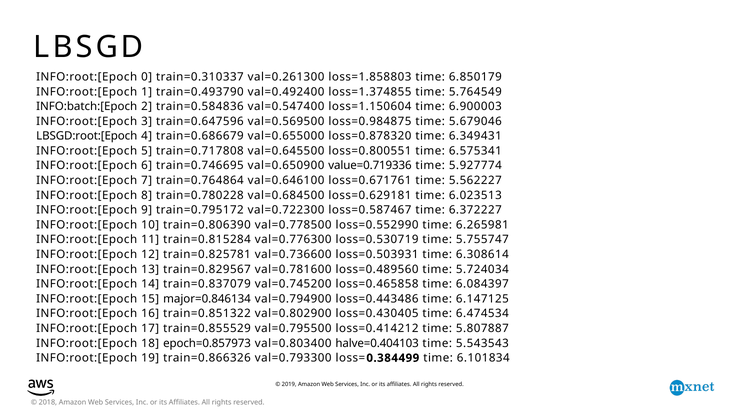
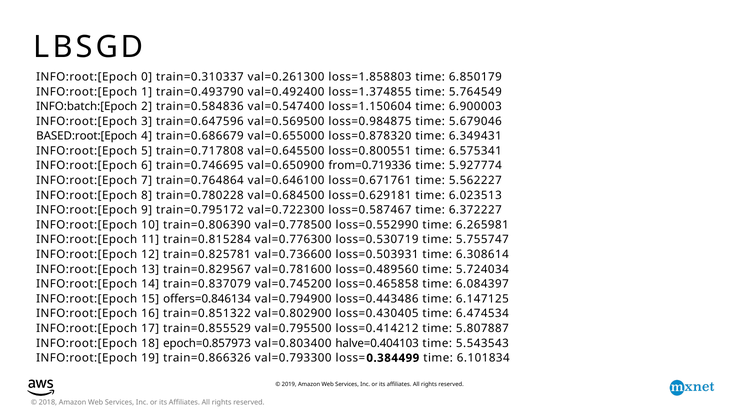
LBSGD:root:[Epoch: LBSGD:root:[Epoch -> BASED:root:[Epoch (87, 136)
value=0.719336: value=0.719336 -> from=0.719336 (370, 166)
major=0.846134: major=0.846134 -> offers=0.846134 (207, 299)
